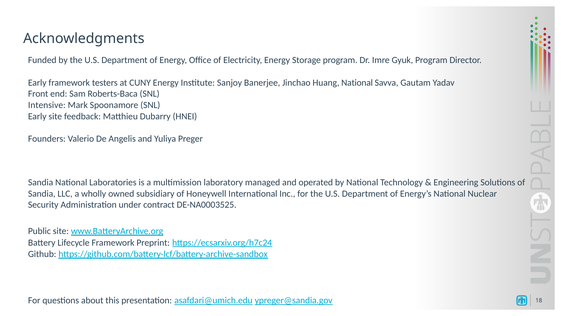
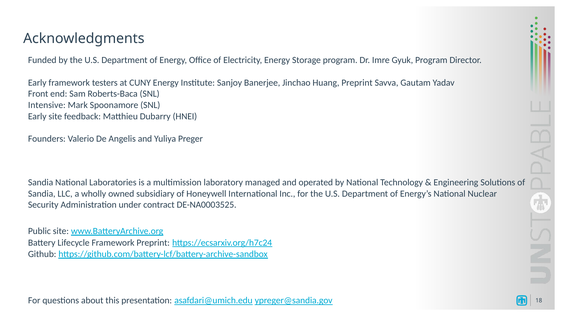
Huang National: National -> Preprint (357, 82)
